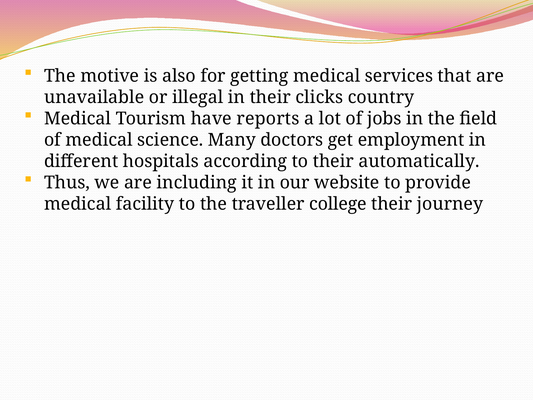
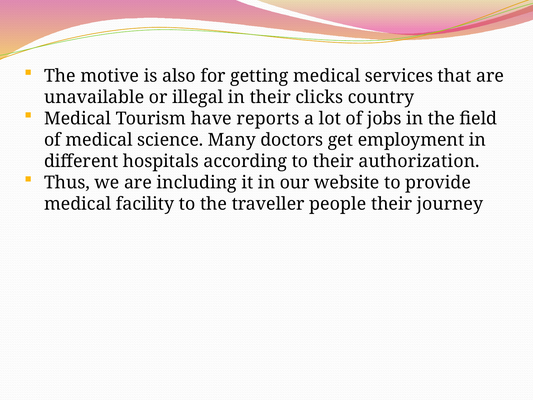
automatically: automatically -> authorization (419, 161)
college: college -> people (338, 204)
